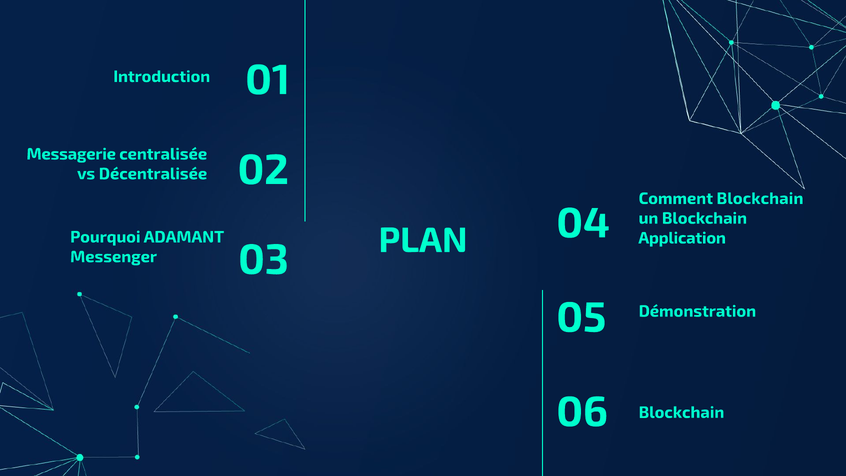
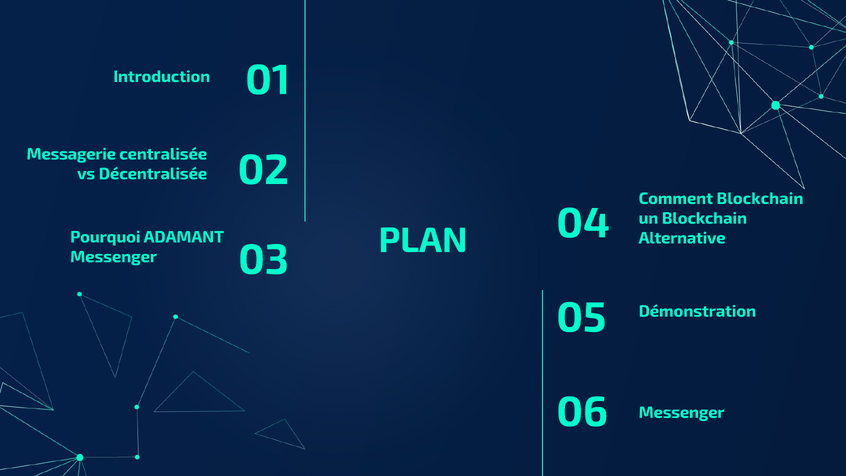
Application: Application -> Alternative (682, 238)
Blockchain: Blockchain -> Messenger (682, 412)
